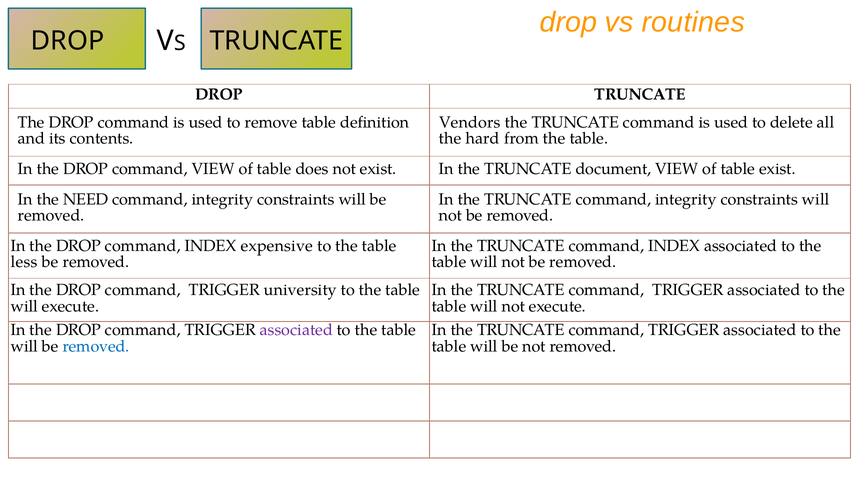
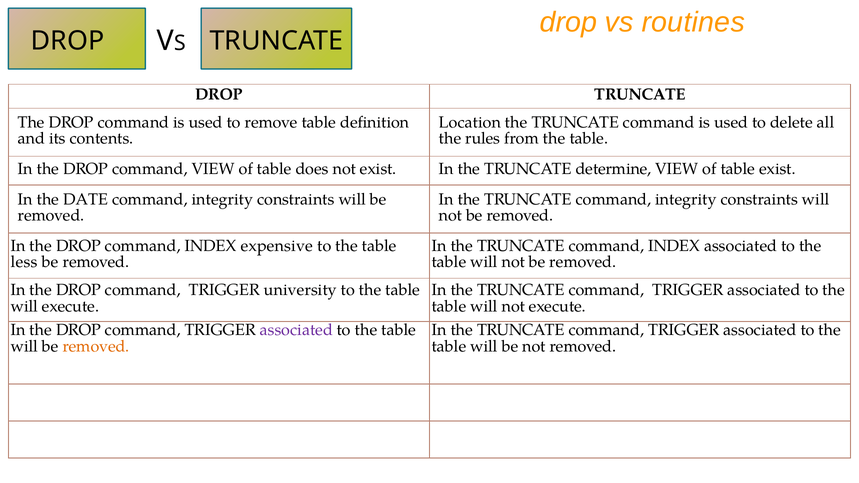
Vendors: Vendors -> Location (470, 122)
hard: hard -> rules (483, 139)
document: document -> determine (614, 169)
NEED: NEED -> DATE (86, 199)
removed colour: blue -> orange (96, 346)
